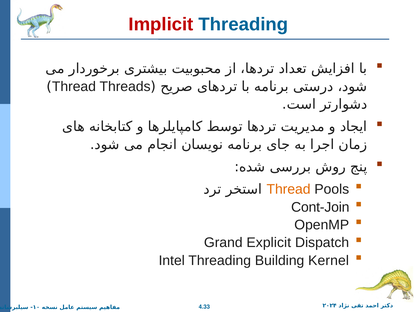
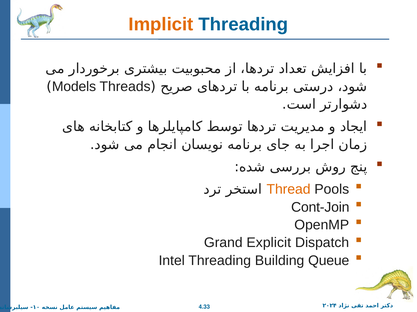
Implicit colour: red -> orange (161, 24)
Thread: Thread -> Models (74, 87)
Kernel: Kernel -> Queue (329, 261)
